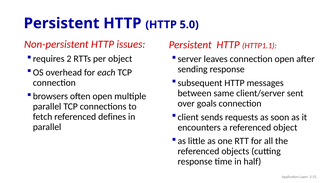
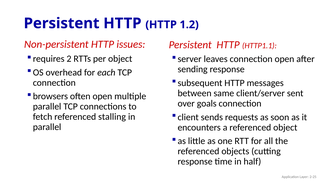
5.0: 5.0 -> 1.2 (189, 25)
defines: defines -> stalling (112, 117)
